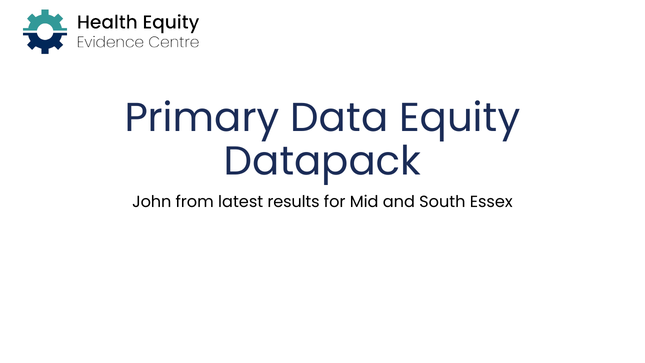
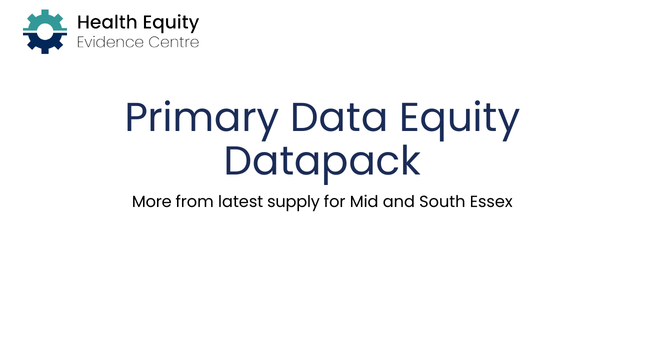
John: John -> More (152, 202)
results: results -> supply (294, 202)
